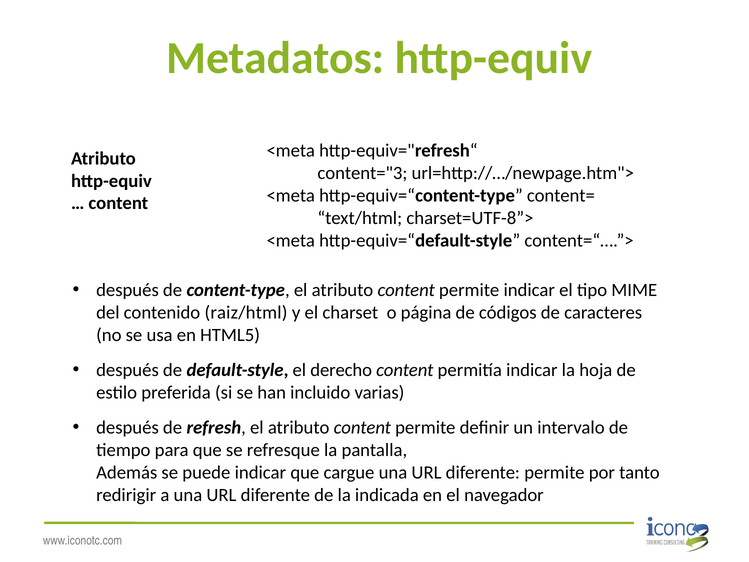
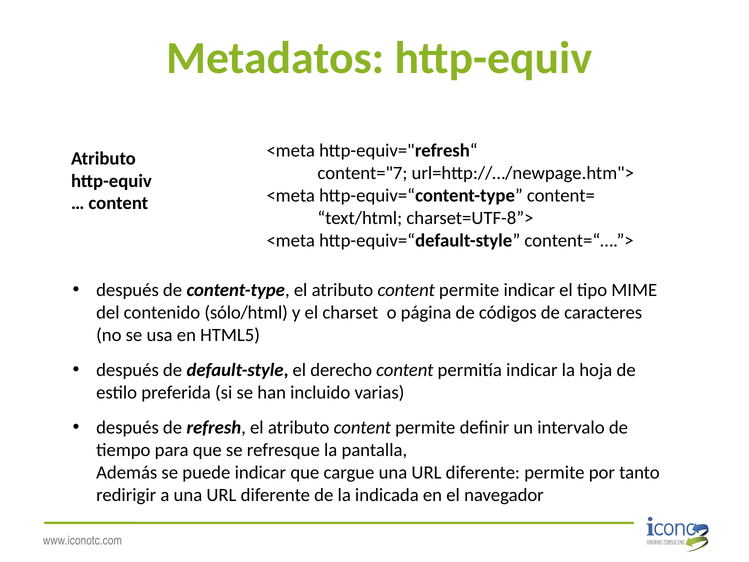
content="3: content="3 -> content="7 (362, 173)
raiz/html: raiz/html -> sólo/html (246, 312)
